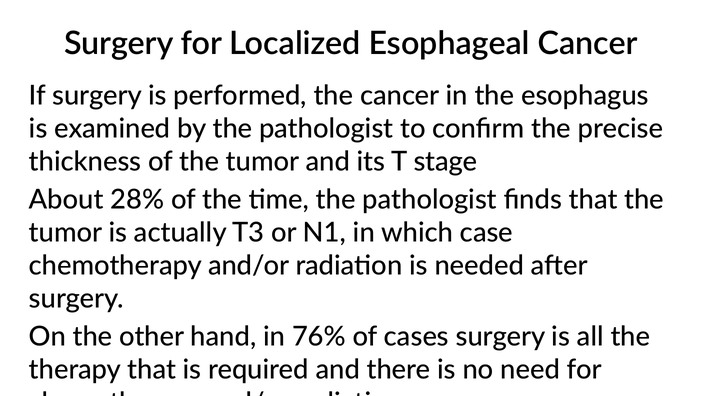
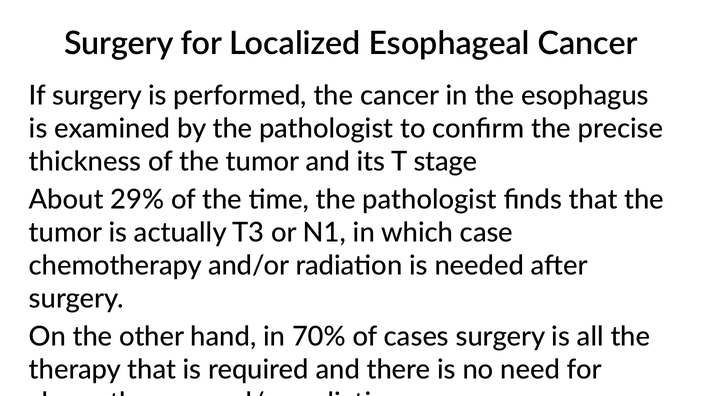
28%: 28% -> 29% (137, 200)
76%: 76% -> 70% (319, 337)
